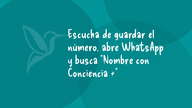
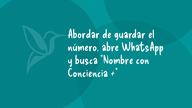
Escucha: Escucha -> Abordar (84, 34)
